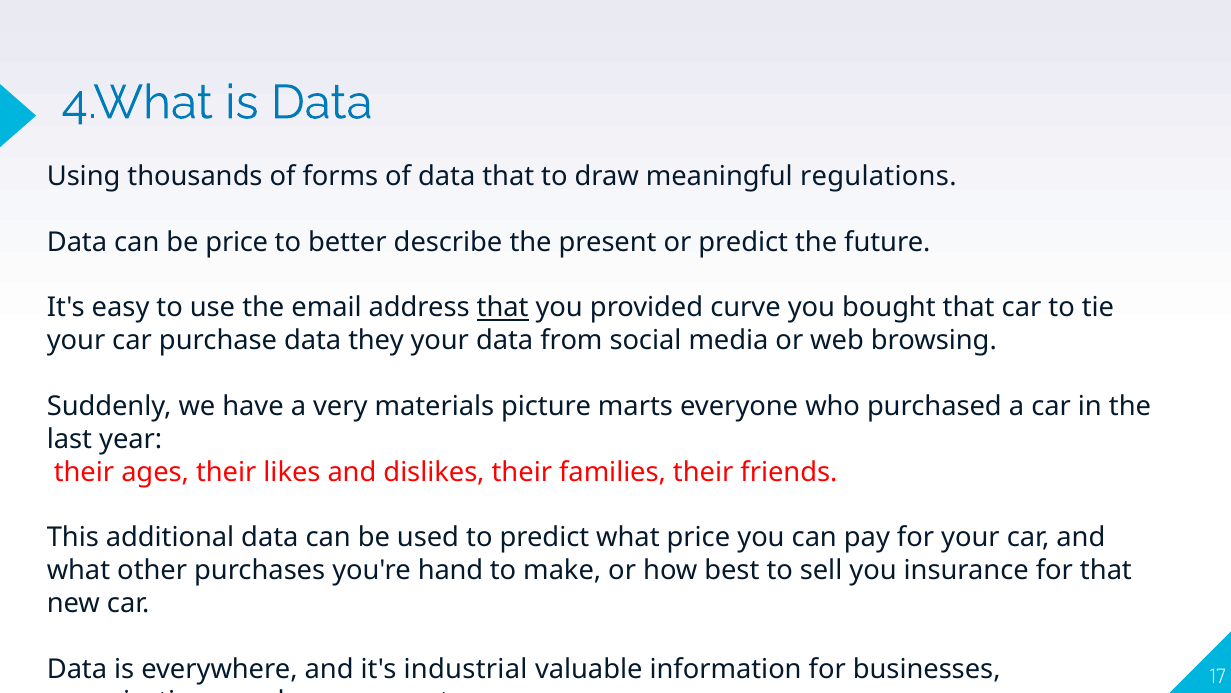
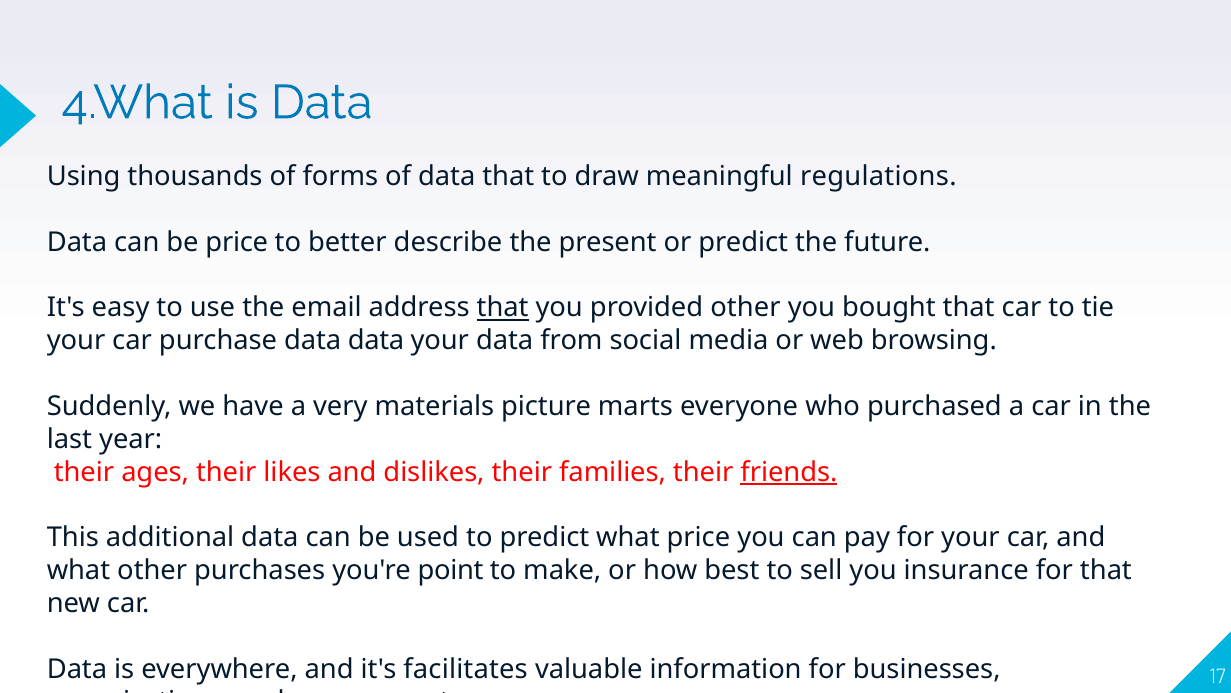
provided curve: curve -> other (745, 308)
data they: they -> data (376, 341)
friends underline: none -> present (789, 472)
hand: hand -> point (451, 570)
industrial: industrial -> facilitates (466, 669)
